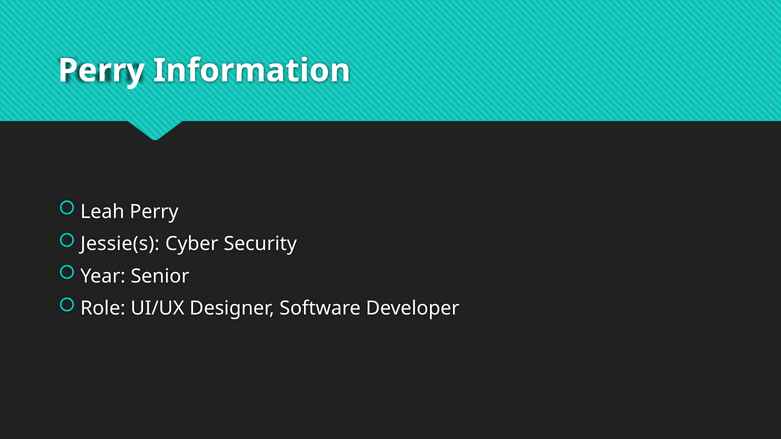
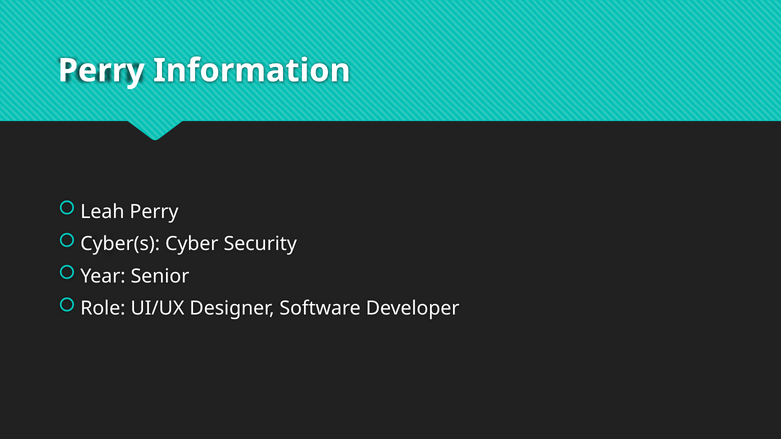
Jessie(s: Jessie(s -> Cyber(s (120, 244)
